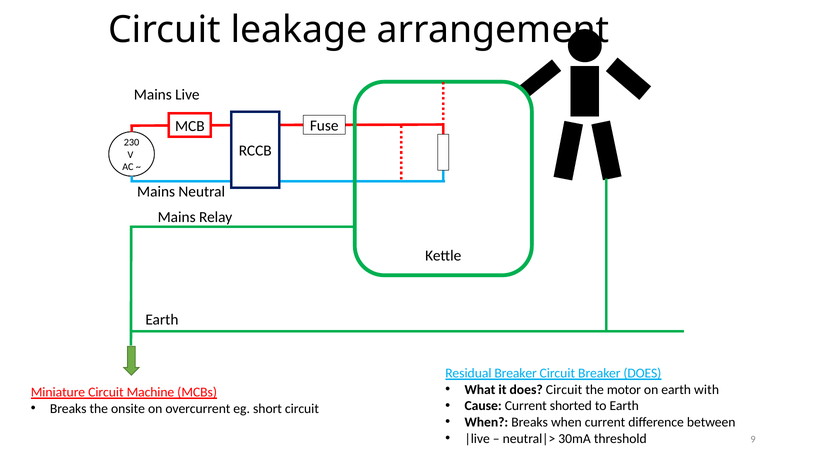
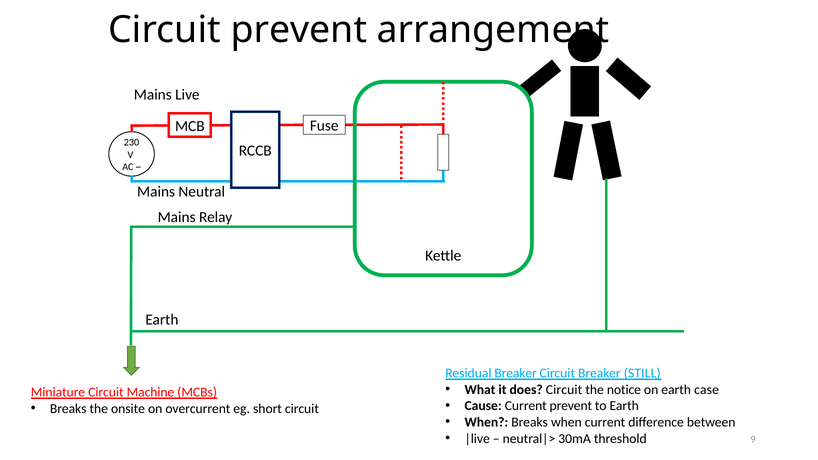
Circuit leakage: leakage -> prevent (299, 30)
Breaker DOES: DOES -> STILL (642, 373)
motor: motor -> notice (624, 390)
with: with -> case (707, 390)
Current shorted: shorted -> prevent (571, 406)
